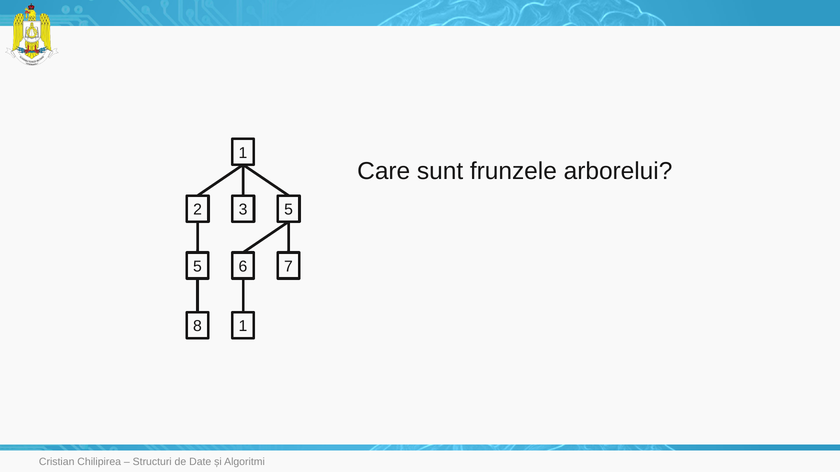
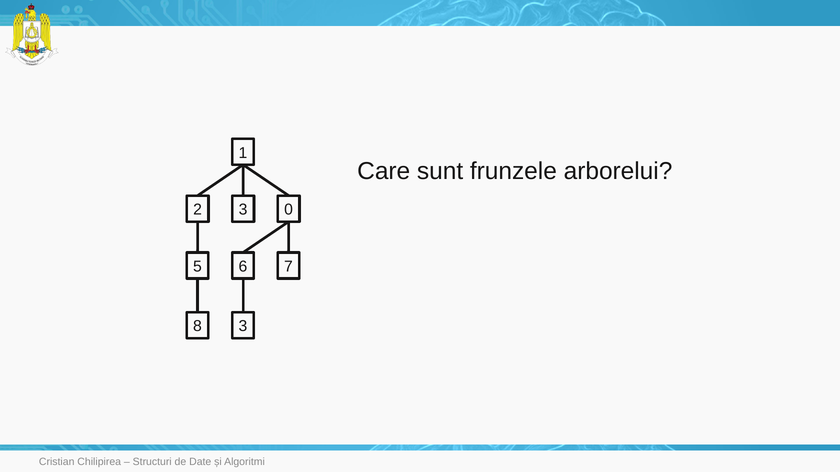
3 5: 5 -> 0 (289, 210)
8 1: 1 -> 3 (243, 327)
